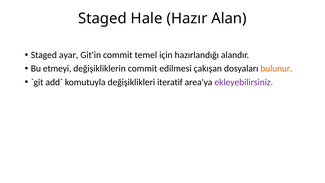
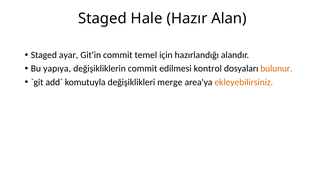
etmeyi: etmeyi -> yapıya (57, 69)
çakışan: çakışan -> kontrol (208, 69)
iteratif: iteratif -> merge (170, 82)
ekleyebilirsiniz colour: purple -> orange (244, 82)
